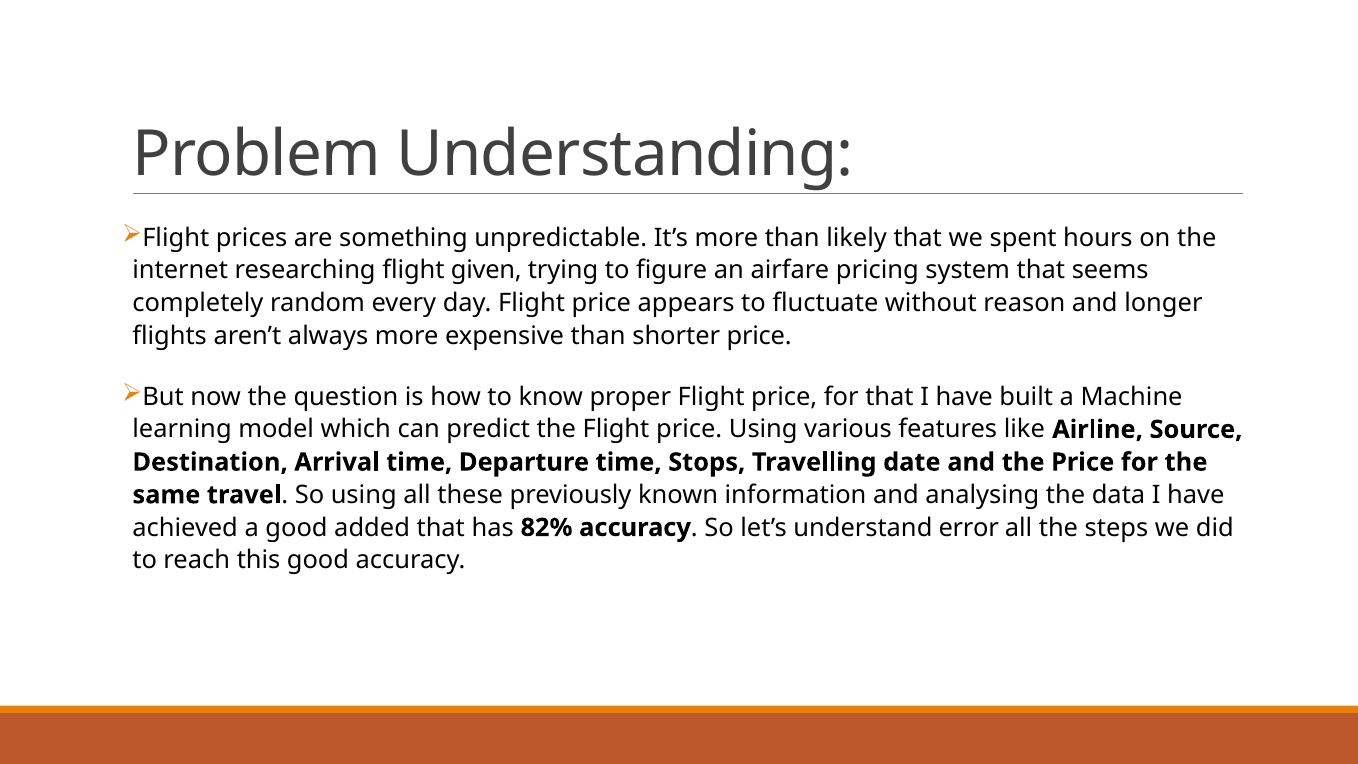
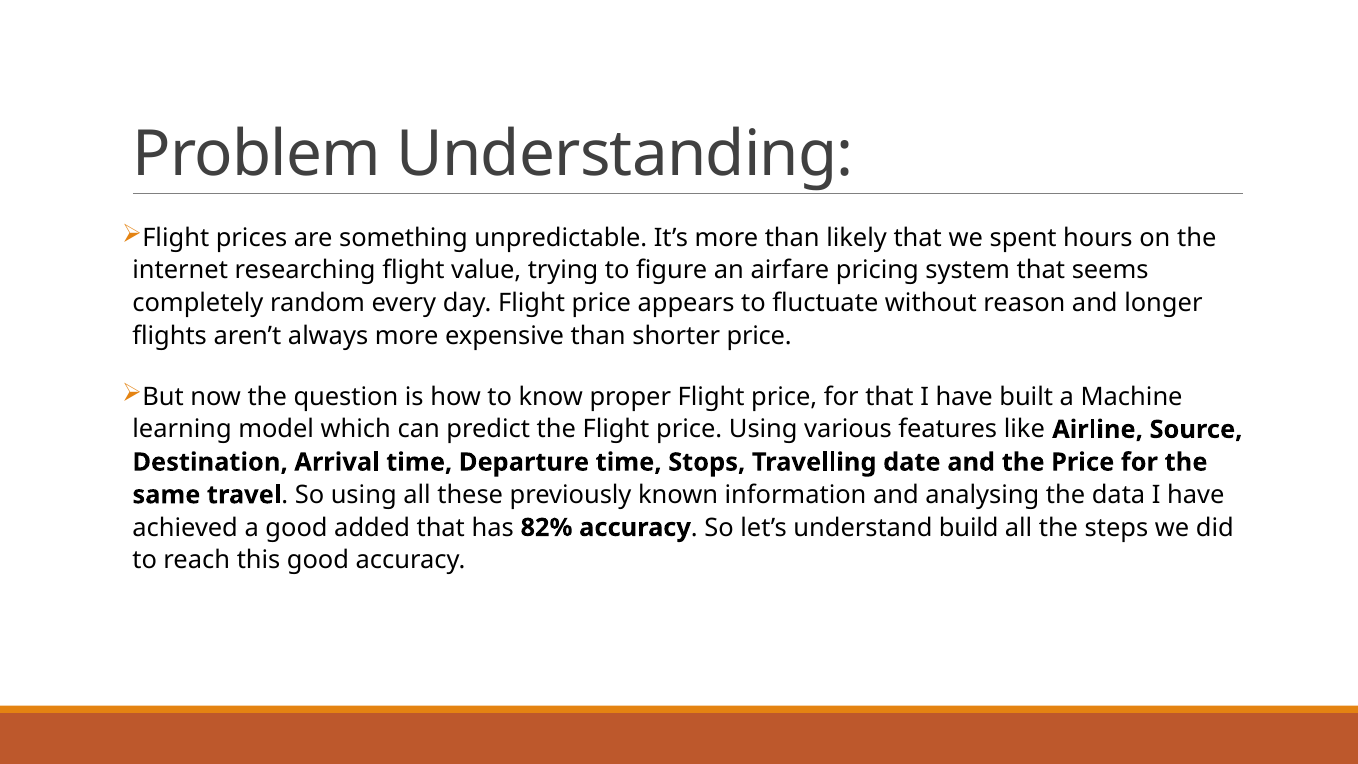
given: given -> value (486, 271)
error: error -> build (969, 528)
